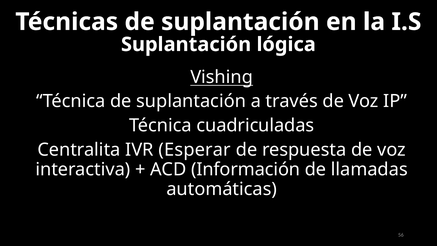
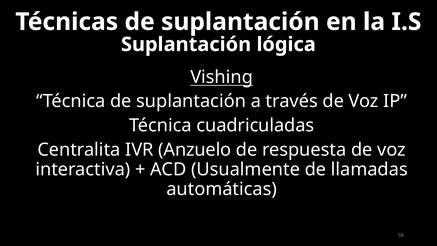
Esperar: Esperar -> Anzuelo (195, 150)
Información: Información -> Usualmente (246, 169)
